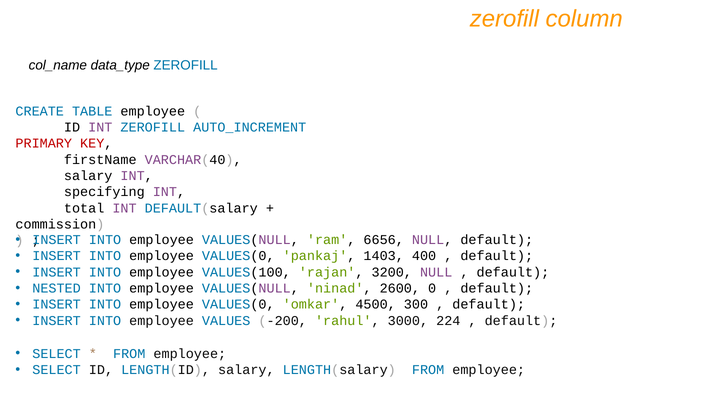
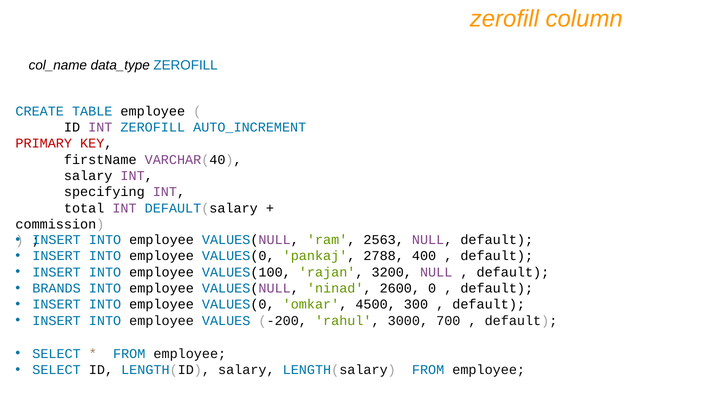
6656: 6656 -> 2563 (384, 240)
1403: 1403 -> 2788 (384, 256)
NESTED: NESTED -> BRANDS (57, 288)
224: 224 -> 700 (448, 321)
